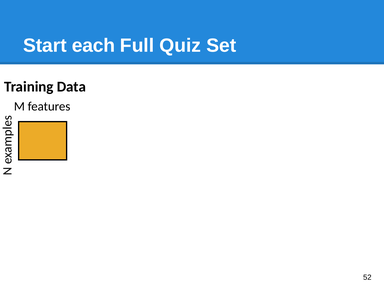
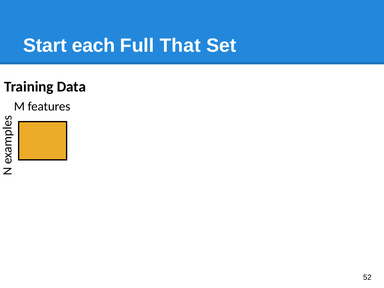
Quiz: Quiz -> That (180, 46)
